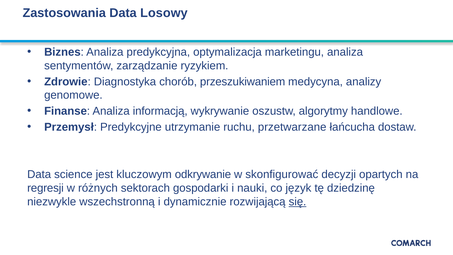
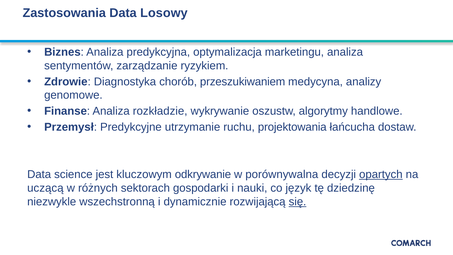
informacją: informacją -> rozkładzie (160, 111)
przetwarzane: przetwarzane -> projektowania (292, 127)
skonfigurować: skonfigurować -> porównywalna (282, 174)
opartych underline: none -> present (381, 174)
regresji: regresji -> uczącą (45, 188)
